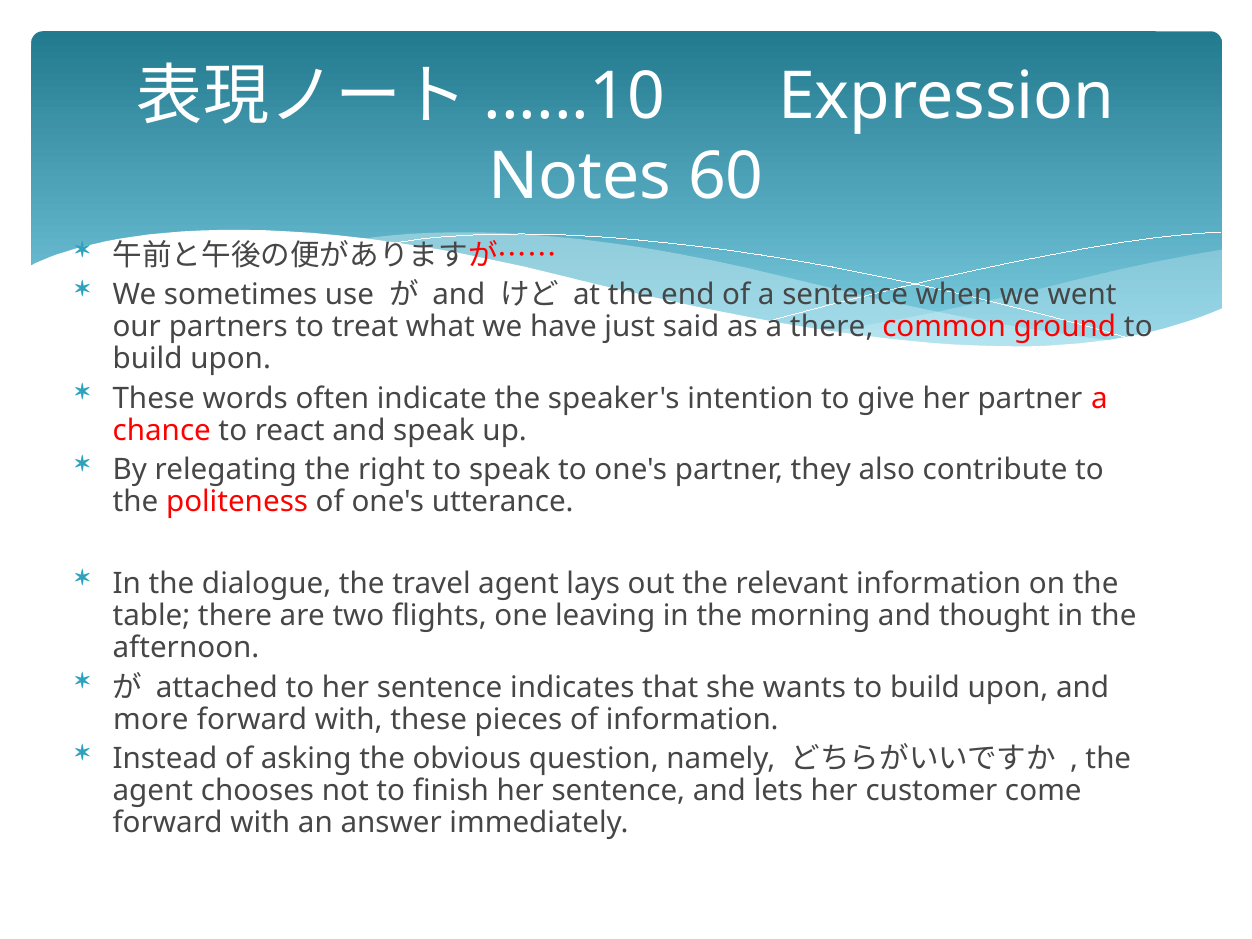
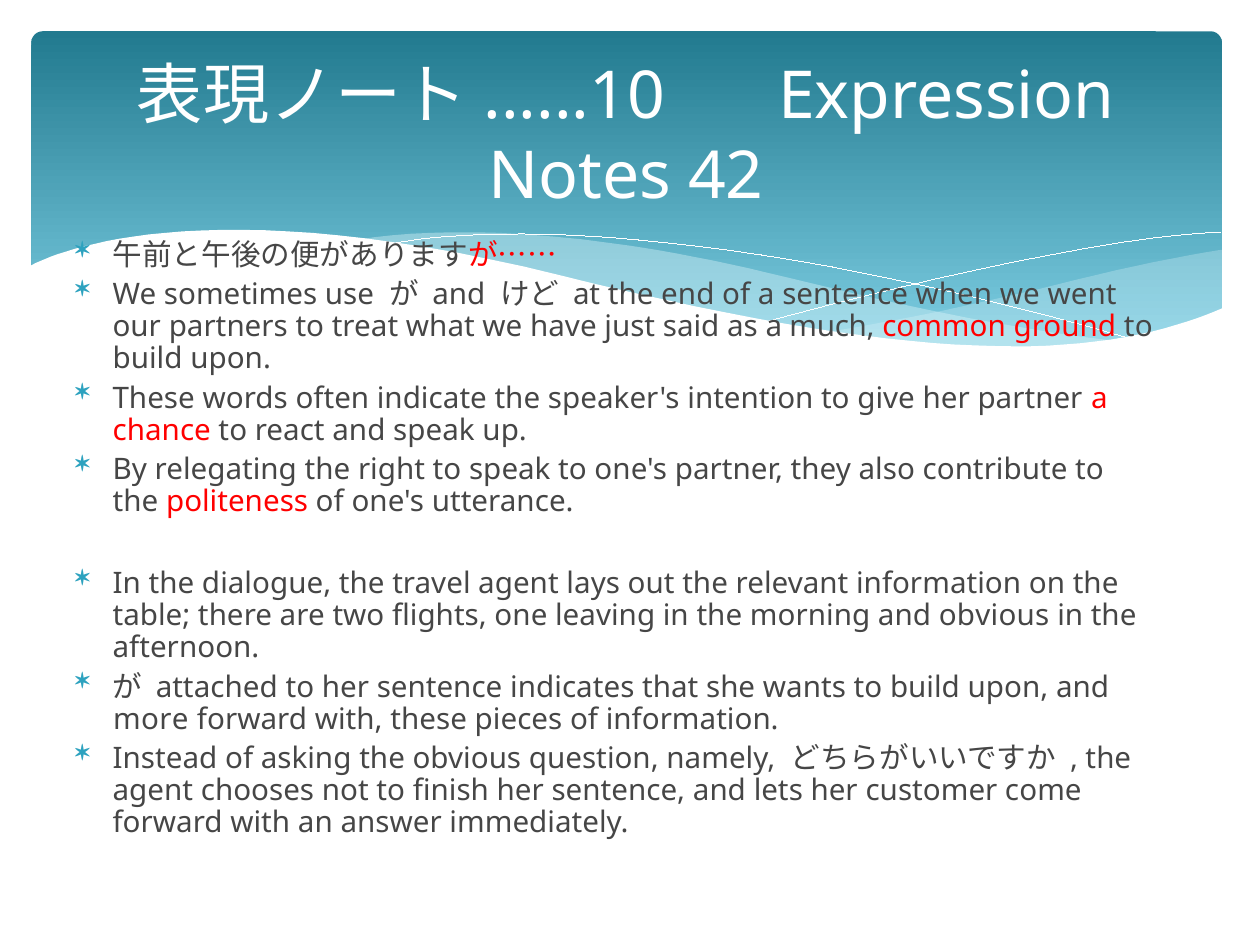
60: 60 -> 42 (726, 176)
a there: there -> much (832, 327)
and thought: thought -> obvious (994, 616)
